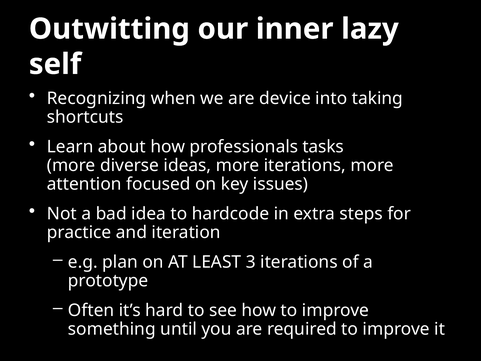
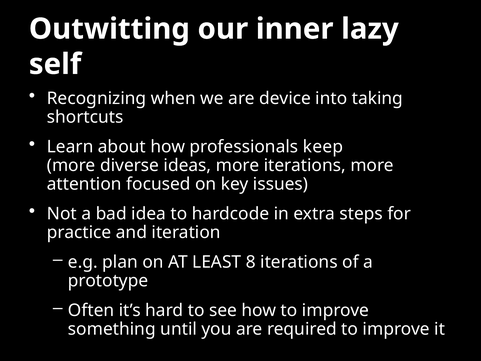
tasks: tasks -> keep (323, 147)
3: 3 -> 8 (251, 262)
